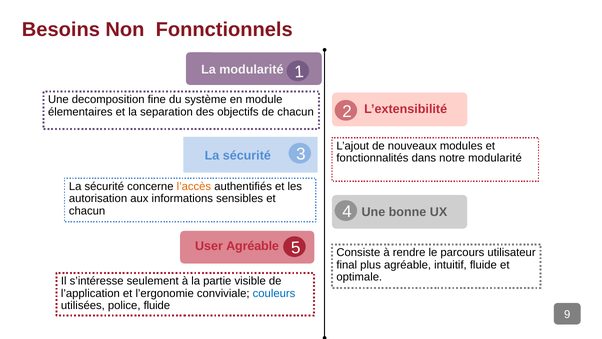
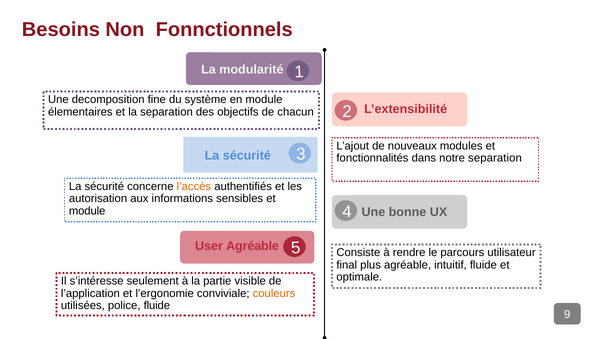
notre modularité: modularité -> separation (495, 158)
chacun: chacun -> module (87, 211)
couleurs colour: blue -> orange (274, 293)
